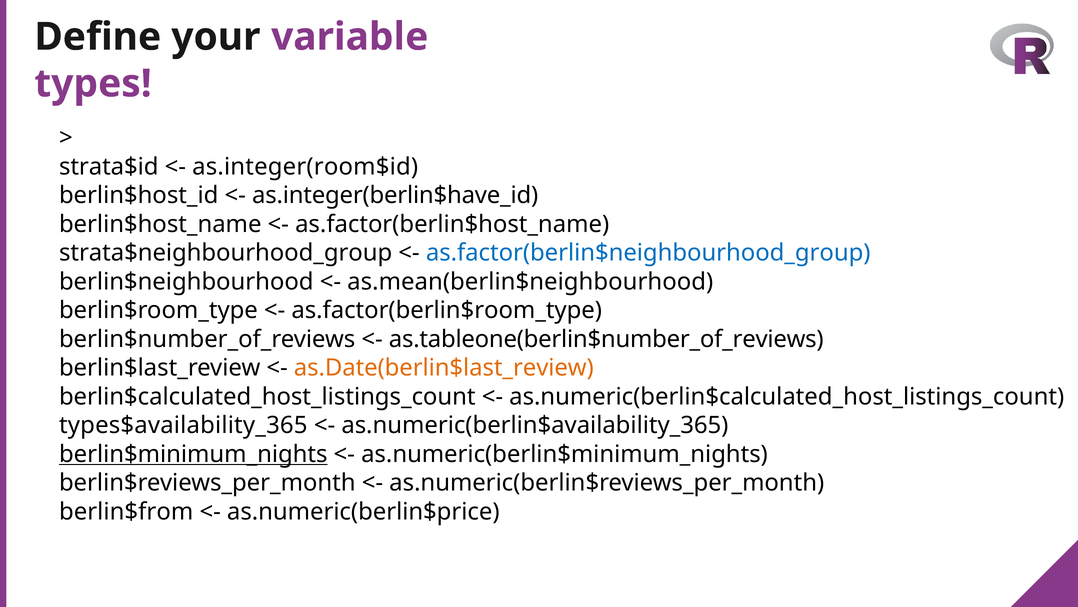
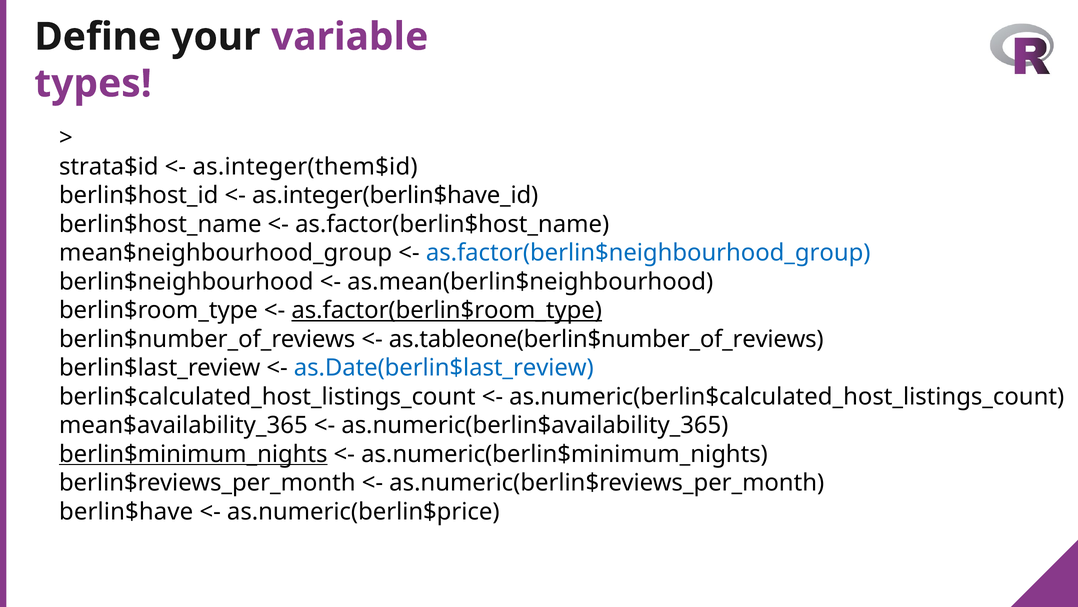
as.integer(room$id: as.integer(room$id -> as.integer(them$id (305, 166)
strata$neighbourhood_group: strata$neighbourhood_group -> mean$neighbourhood_group (226, 253)
as.factor(berlin$room_type underline: none -> present (447, 310)
as.Date(berlin$last_review colour: orange -> blue (444, 368)
types$availability_365: types$availability_365 -> mean$availability_365 (183, 425)
berlin$from: berlin$from -> berlin$have (126, 511)
